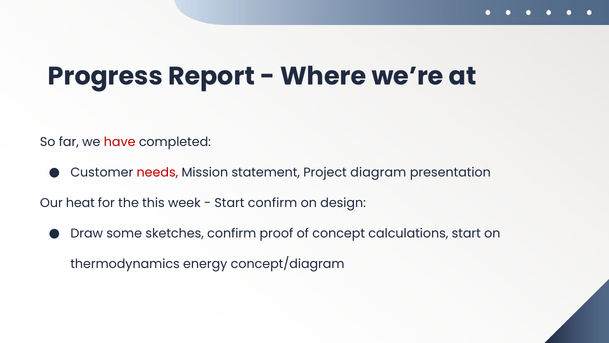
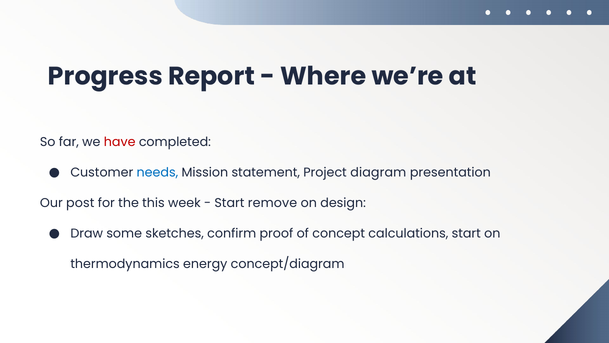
needs colour: red -> blue (157, 172)
heat: heat -> post (80, 203)
Start confirm: confirm -> remove (272, 203)
